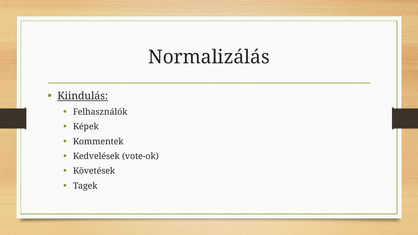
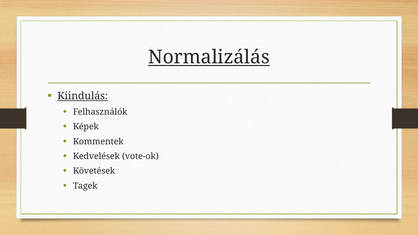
Normalizálás underline: none -> present (209, 57)
